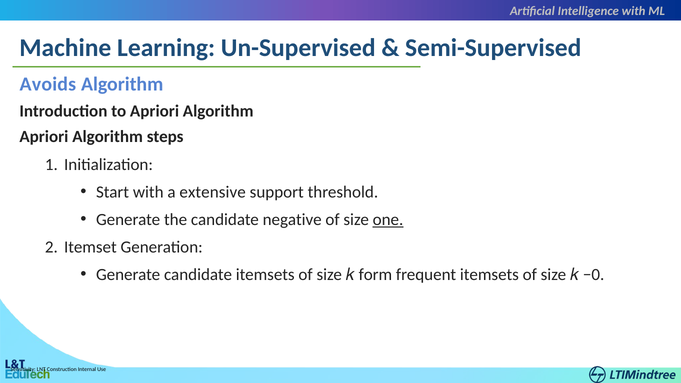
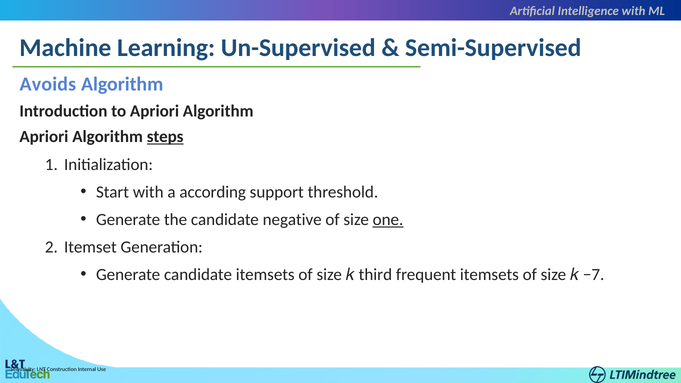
steps underline: none -> present (165, 137)
extensive: extensive -> according (213, 192)
form: form -> third (375, 275)
−0: −0 -> −7 (594, 275)
